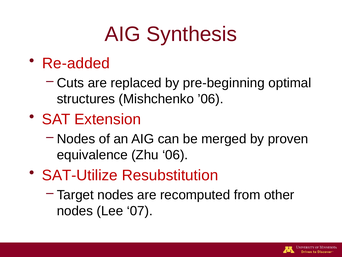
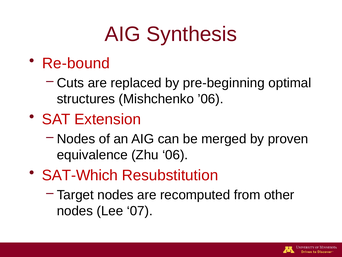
Re-added: Re-added -> Re-bound (76, 63)
SAT-Utilize: SAT-Utilize -> SAT-Which (80, 175)
